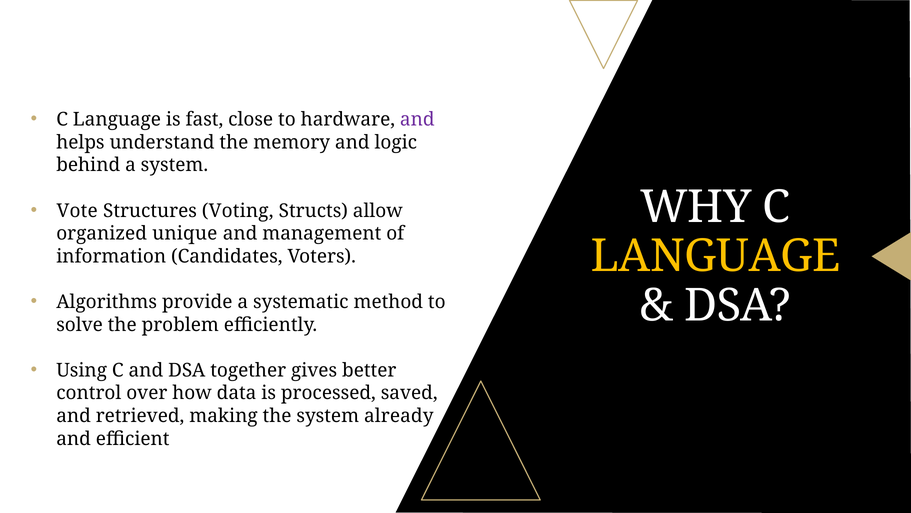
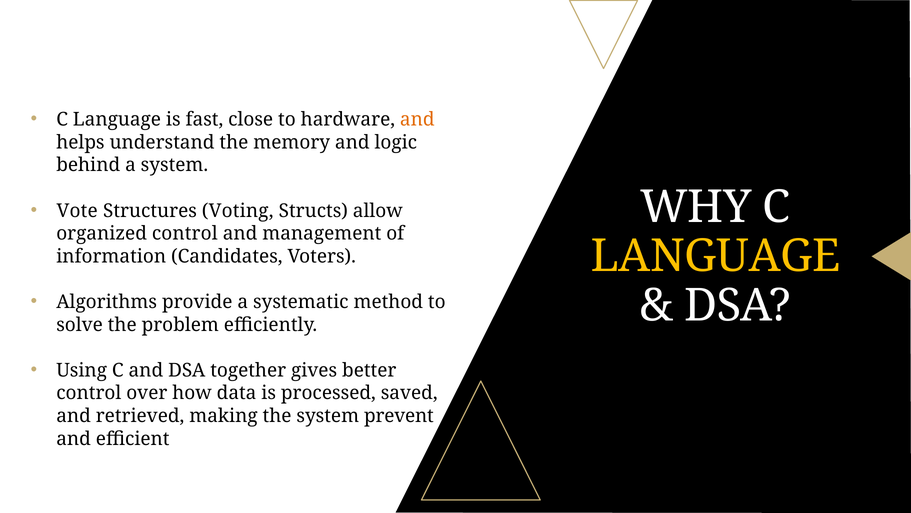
and colour: purple -> orange (417, 119)
organized unique: unique -> control (185, 233)
already: already -> prevent (399, 416)
